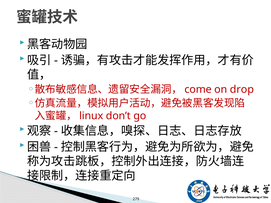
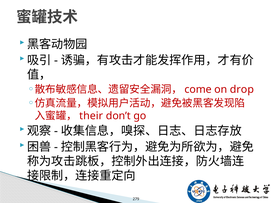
linux: linux -> their (91, 116)
